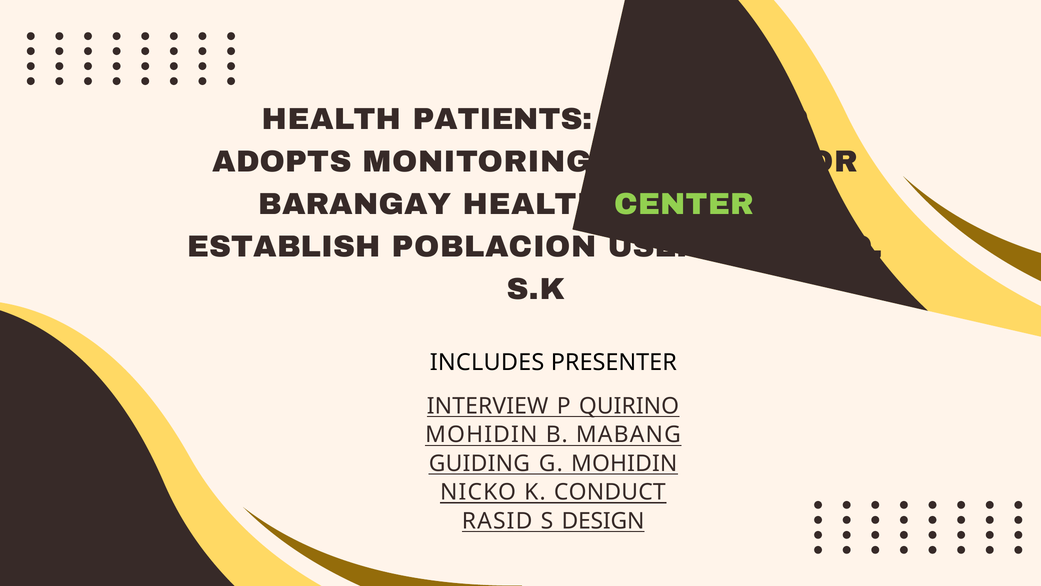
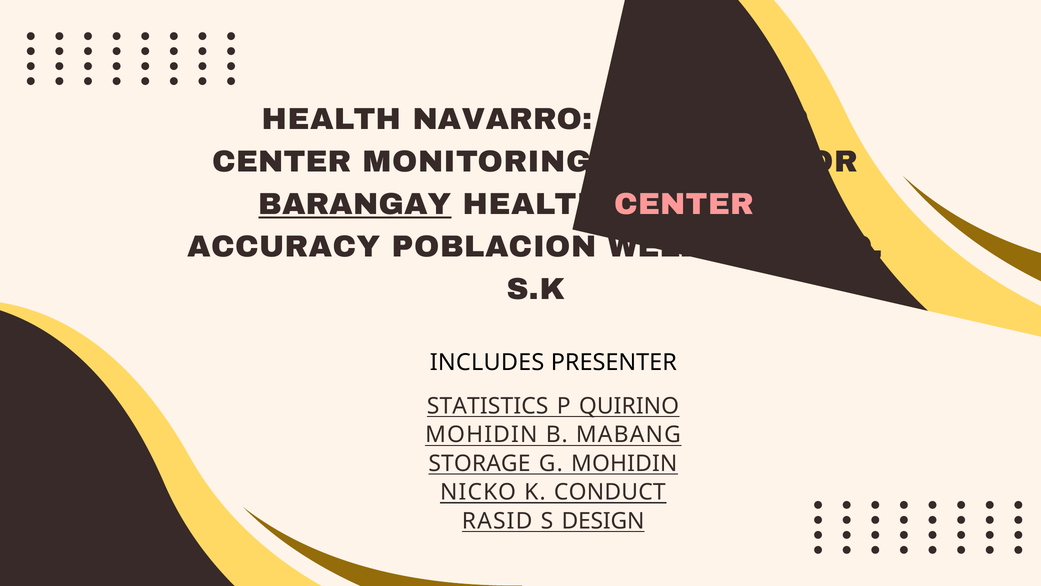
PATIENTS: PATIENTS -> NAVARRO (502, 119)
ADOPTS: ADOPTS -> CENTER (282, 162)
BARANGAY underline: none -> present (355, 204)
CENTER colour: light green -> pink (684, 204)
ESTABLISH: ESTABLISH -> ACCURACY (284, 247)
USER: USER -> WELL (659, 247)
INTERVIEW: INTERVIEW -> STATISTICS (488, 406)
GUIDING: GUIDING -> STORAGE (479, 463)
